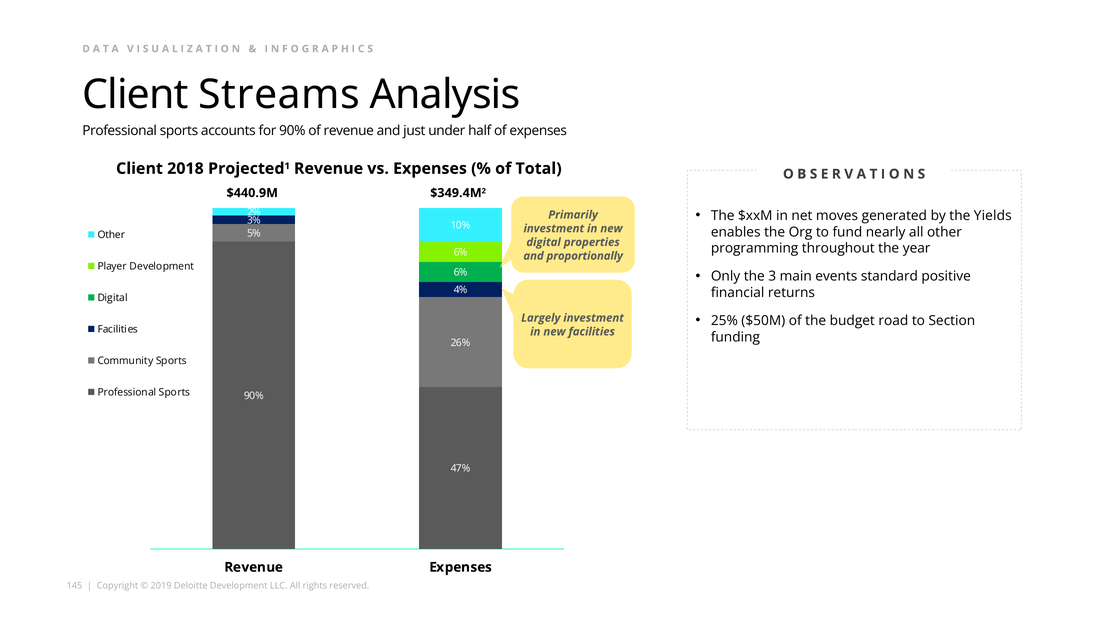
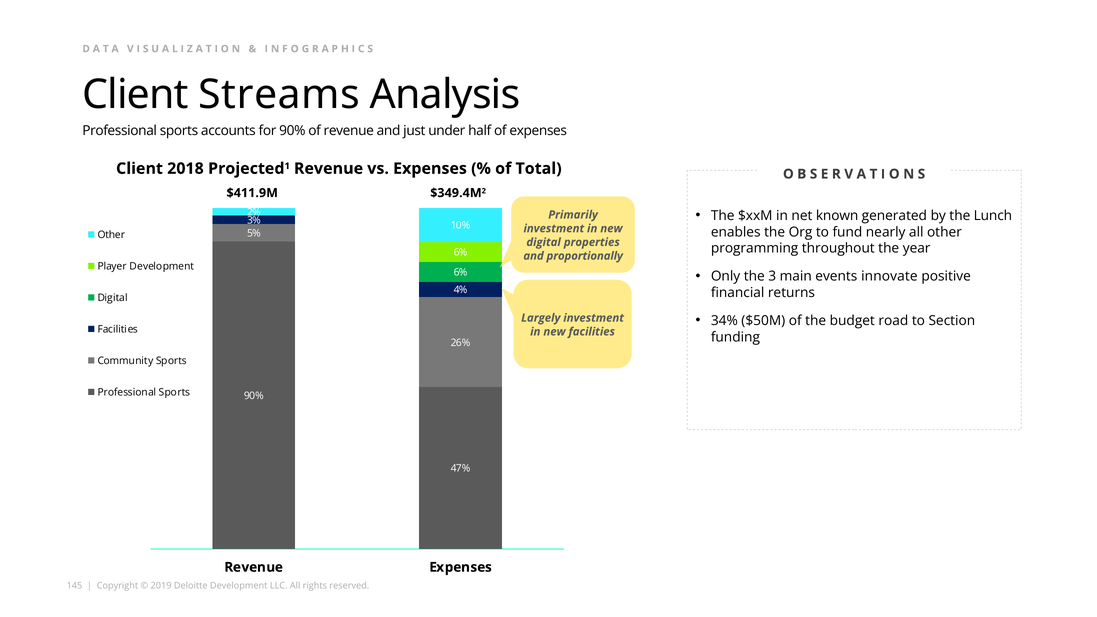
$440.9M: $440.9M -> $411.9M (252, 193)
moves: moves -> known (837, 216)
Yields: Yields -> Lunch (993, 216)
standard: standard -> innovate (889, 276)
25%: 25% -> 34% (724, 321)
